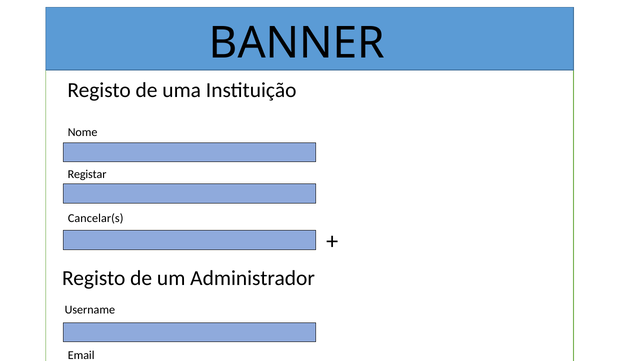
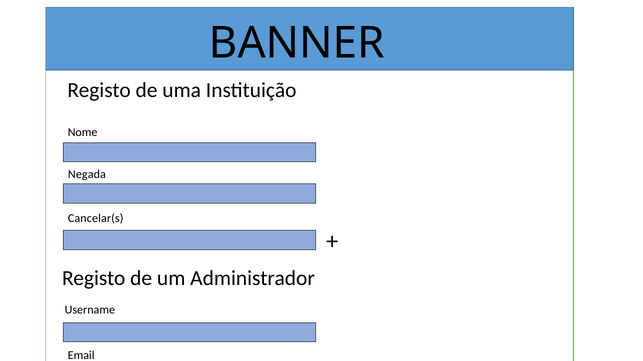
Registar: Registar -> Negada (87, 175)
